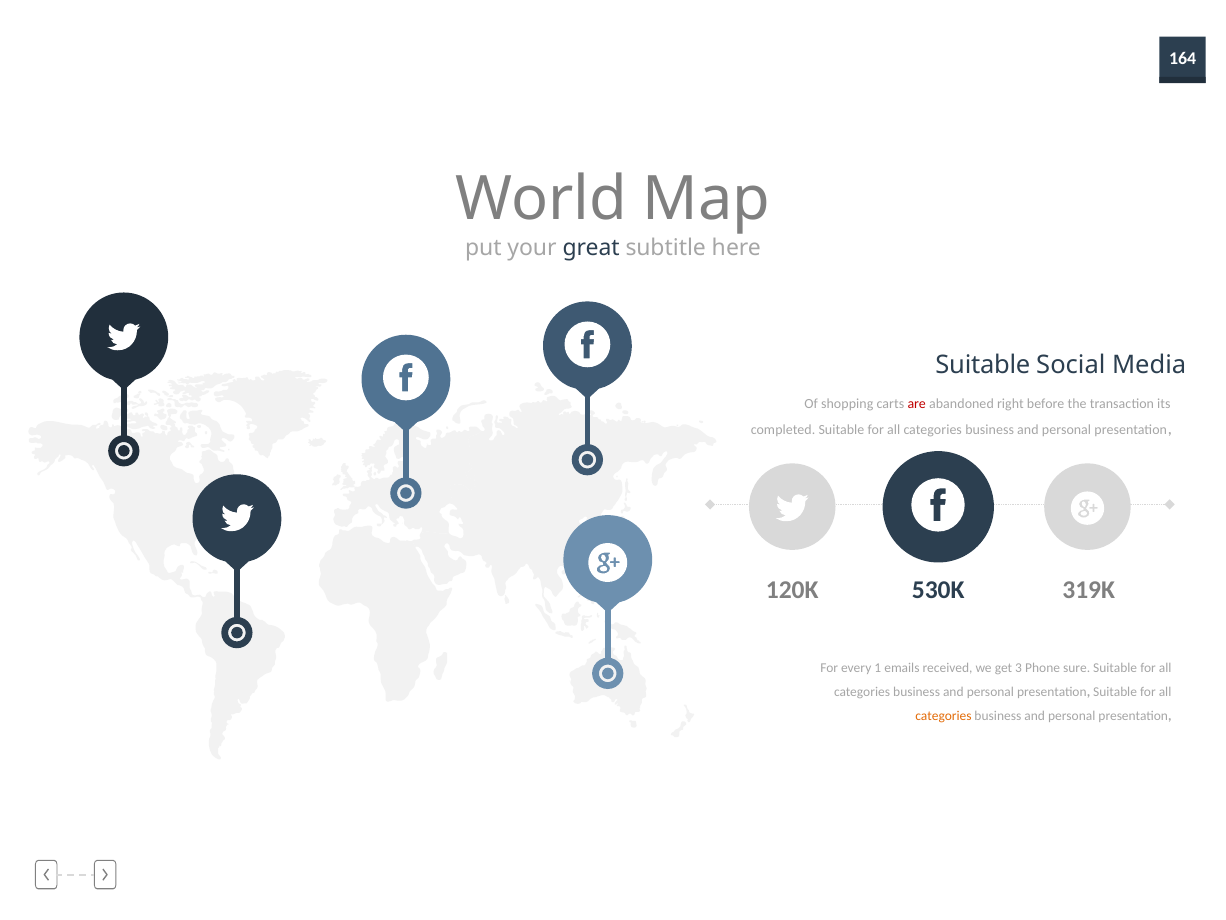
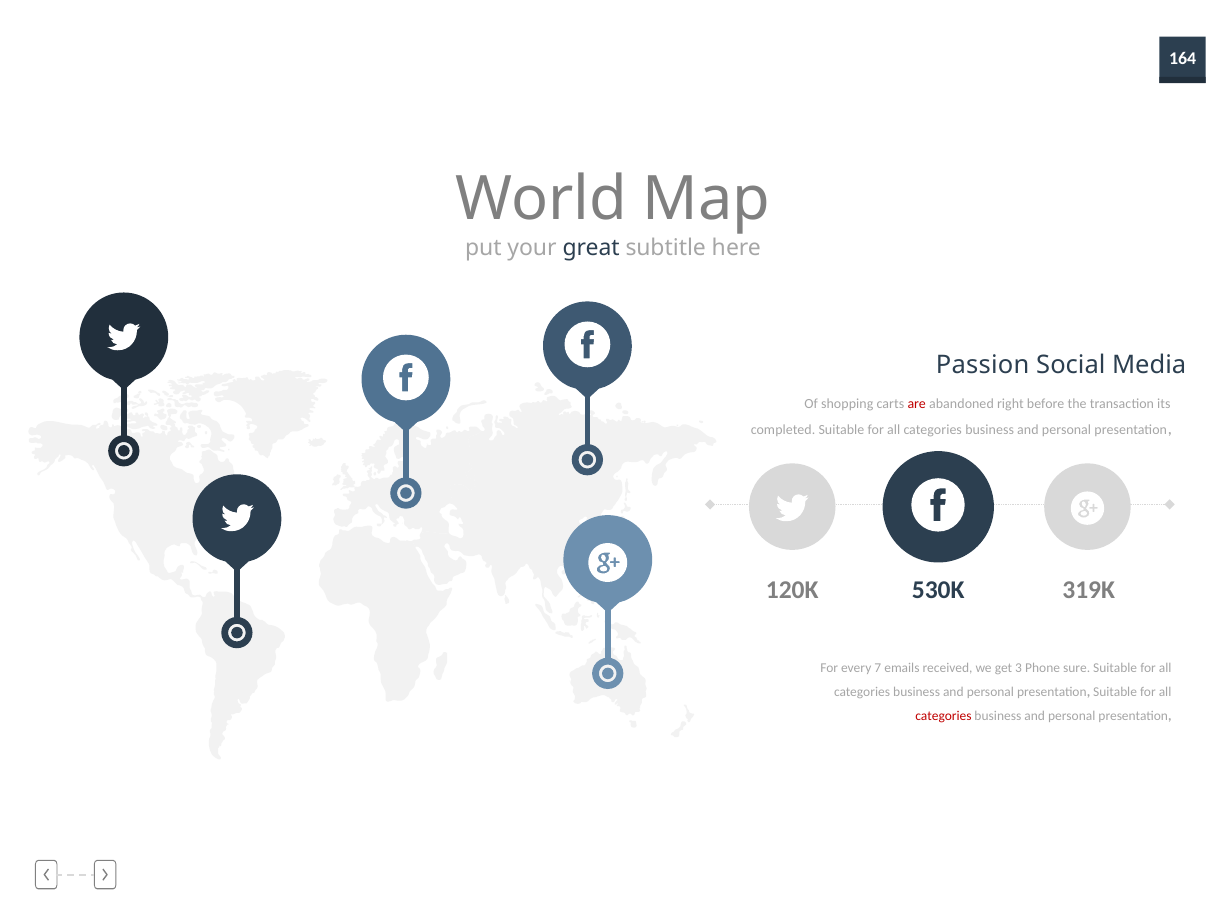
Suitable: Suitable -> Passion (983, 365)
1: 1 -> 7 (878, 668)
categories colour: orange -> red (943, 716)
